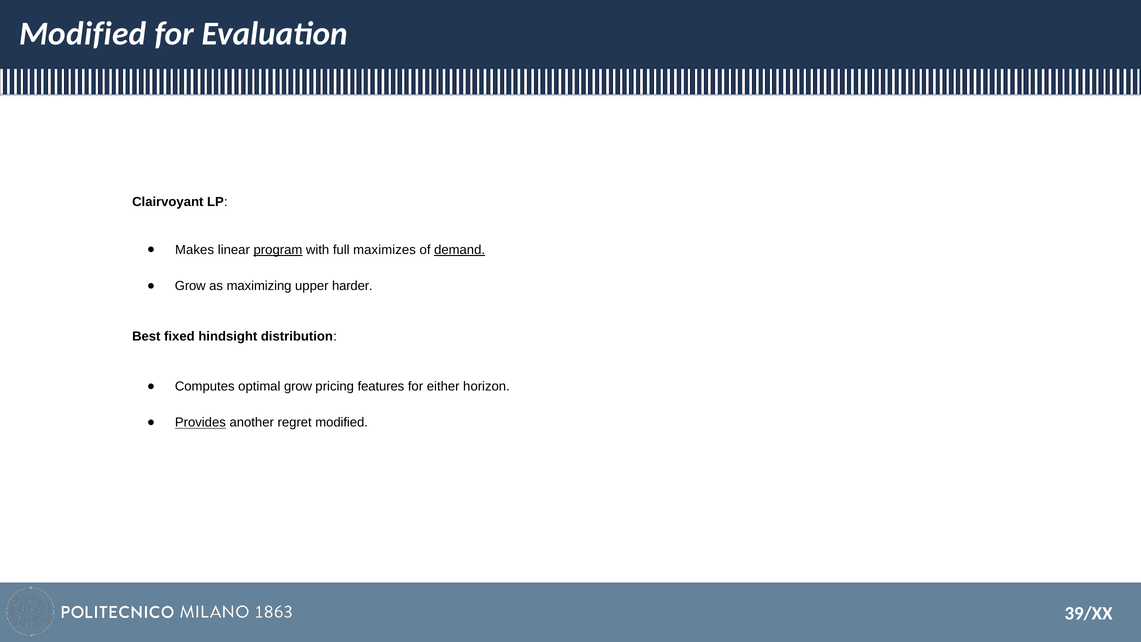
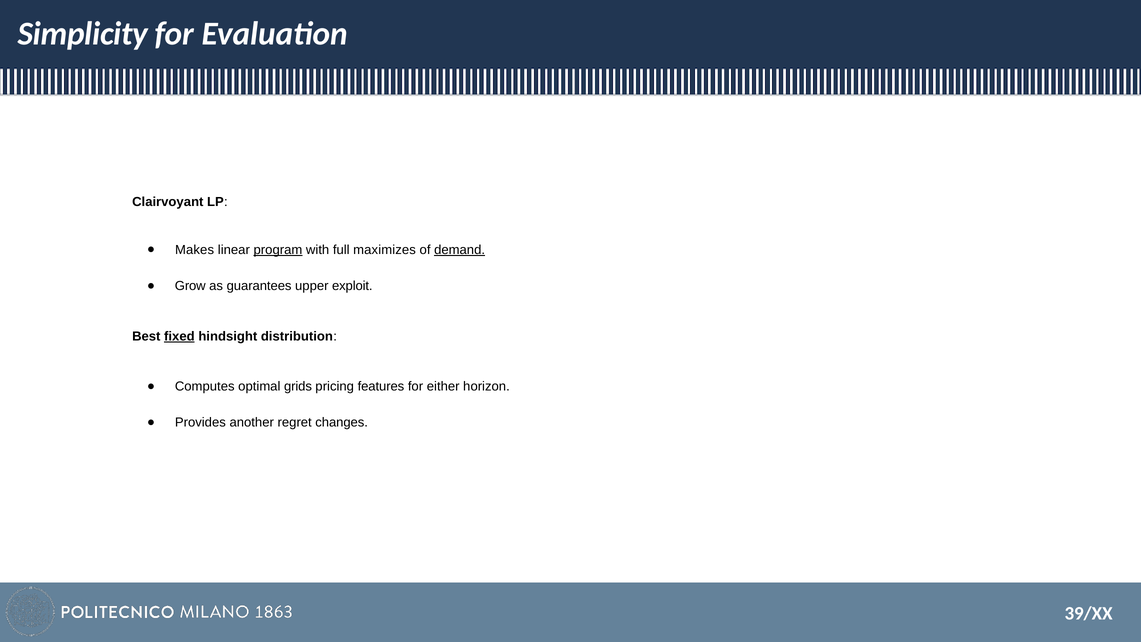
Modified: Modified -> Simplicity (83, 34)
maximizing: maximizing -> guarantees (259, 286)
harder: harder -> exploit (352, 286)
fixed underline: none -> present (179, 336)
optimal grow: grow -> grids (298, 386)
Provides underline: present -> none (200, 423)
regret modified: modified -> changes (342, 423)
